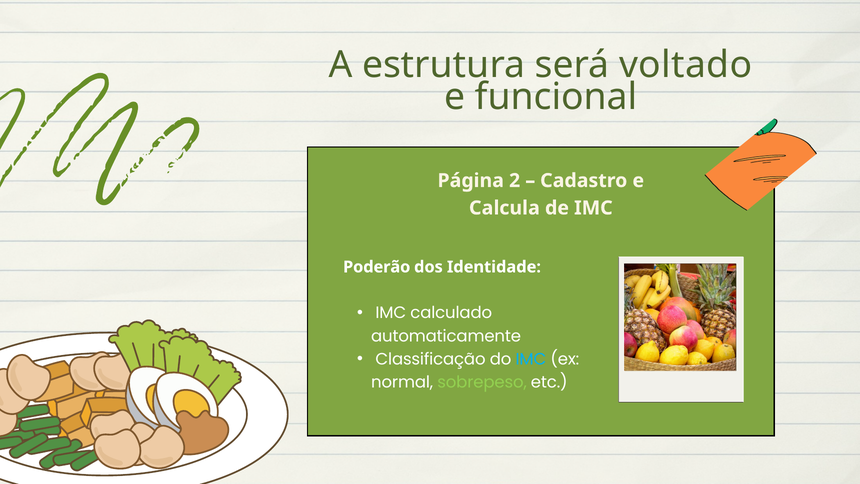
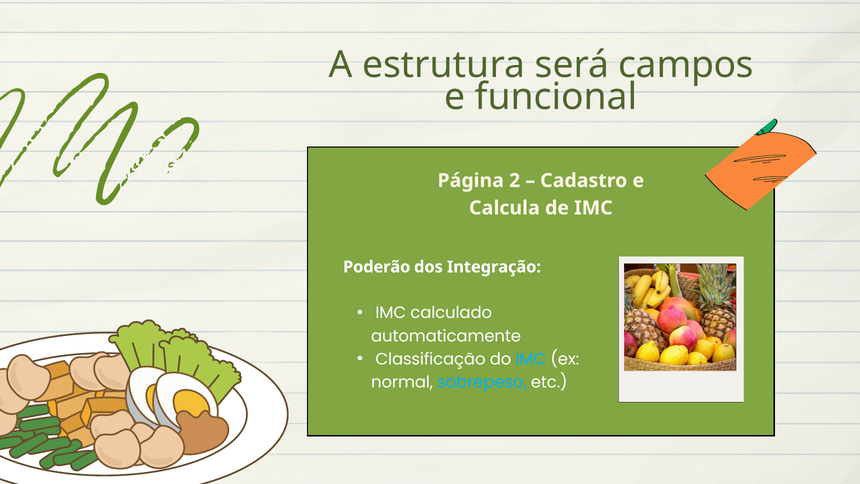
voltado: voltado -> campos (686, 65)
Identidade: Identidade -> Integração (494, 267)
sobrepeso colour: light green -> light blue (482, 382)
